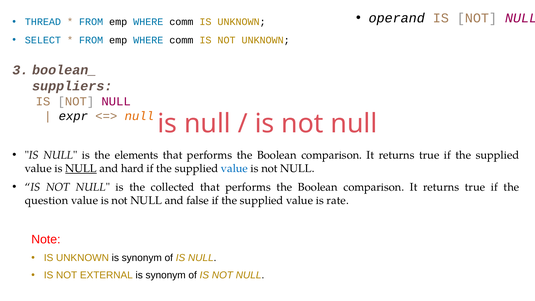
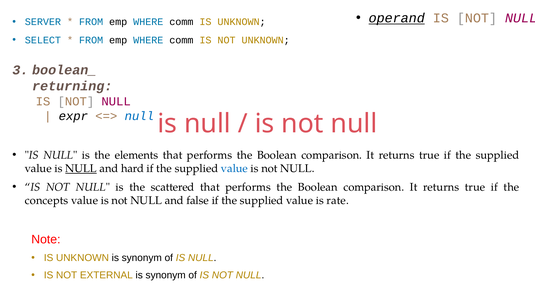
operand underline: none -> present (397, 18)
THREAD: THREAD -> SERVER (43, 22)
suppliers: suppliers -> returning (72, 86)
null colour: orange -> blue (139, 116)
collected: collected -> scattered (173, 187)
question: question -> concepts (47, 201)
